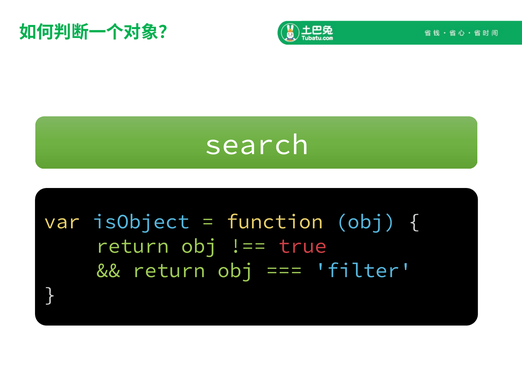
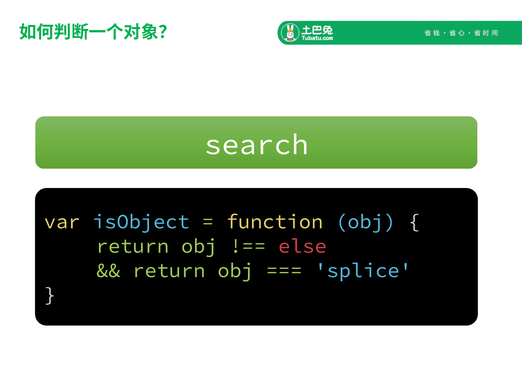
true: true -> else (302, 246)
filter: filter -> splice (363, 270)
